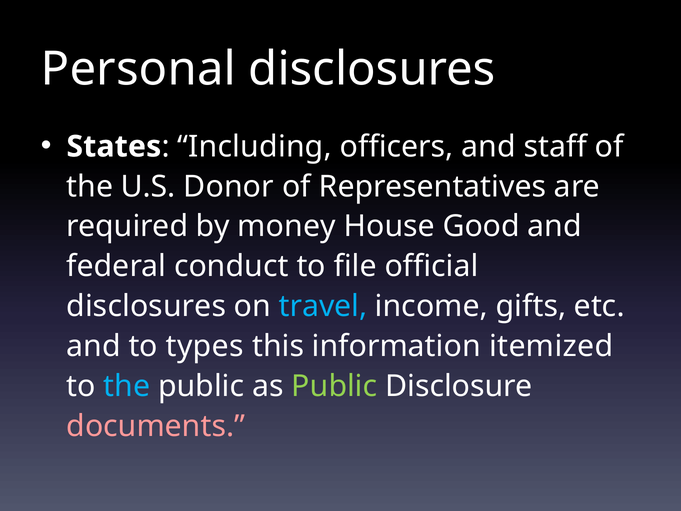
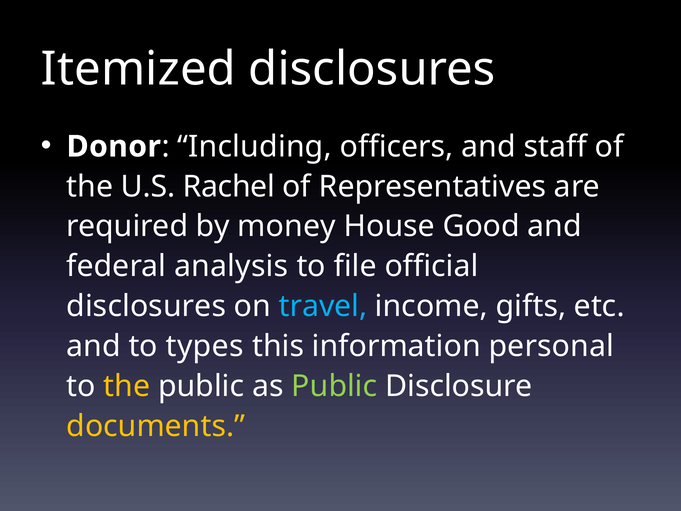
Personal: Personal -> Itemized (138, 69)
States: States -> Donor (114, 146)
Donor: Donor -> Rachel (229, 186)
conduct: conduct -> analysis (231, 266)
itemized: itemized -> personal (551, 346)
the colour: light blue -> yellow (127, 386)
documents colour: pink -> yellow (156, 426)
